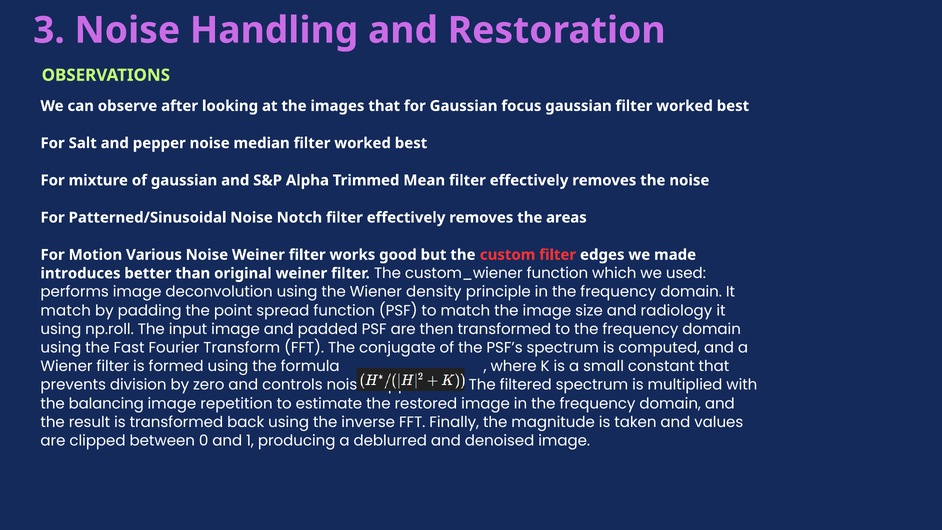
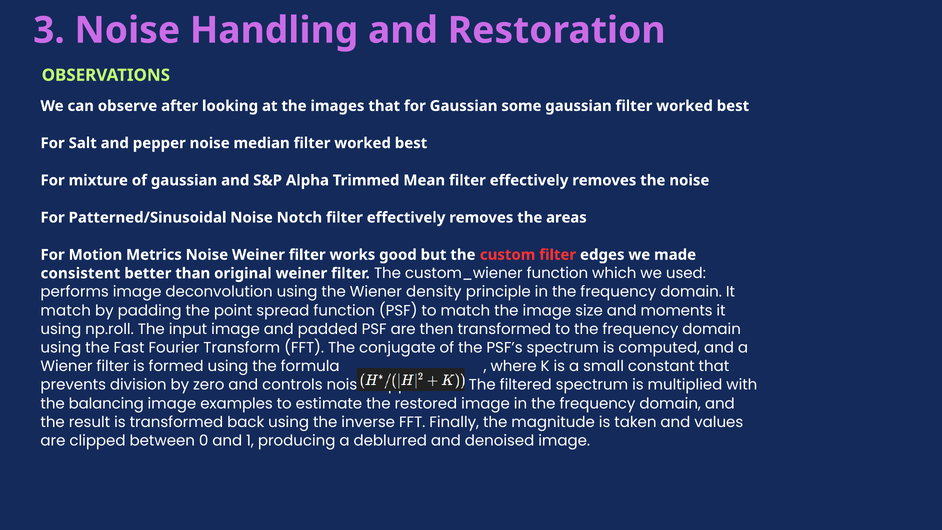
focus: focus -> some (521, 106)
Various: Various -> Metrics (154, 255)
introduces: introduces -> consistent (80, 273)
radiology: radiology -> moments (677, 311)
repetition: repetition -> examples (237, 404)
